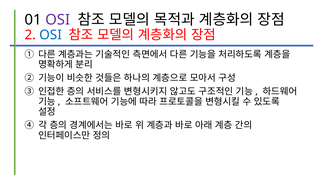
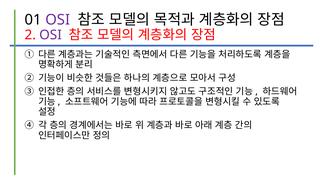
OSI colour: blue -> purple (51, 35)
